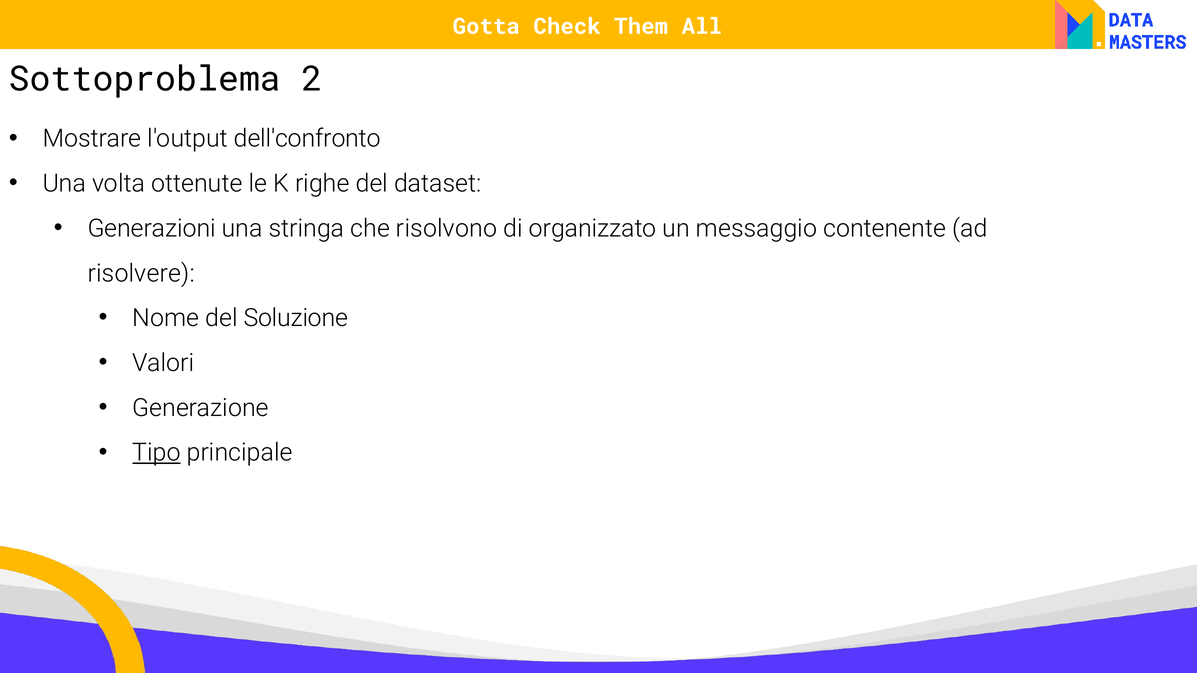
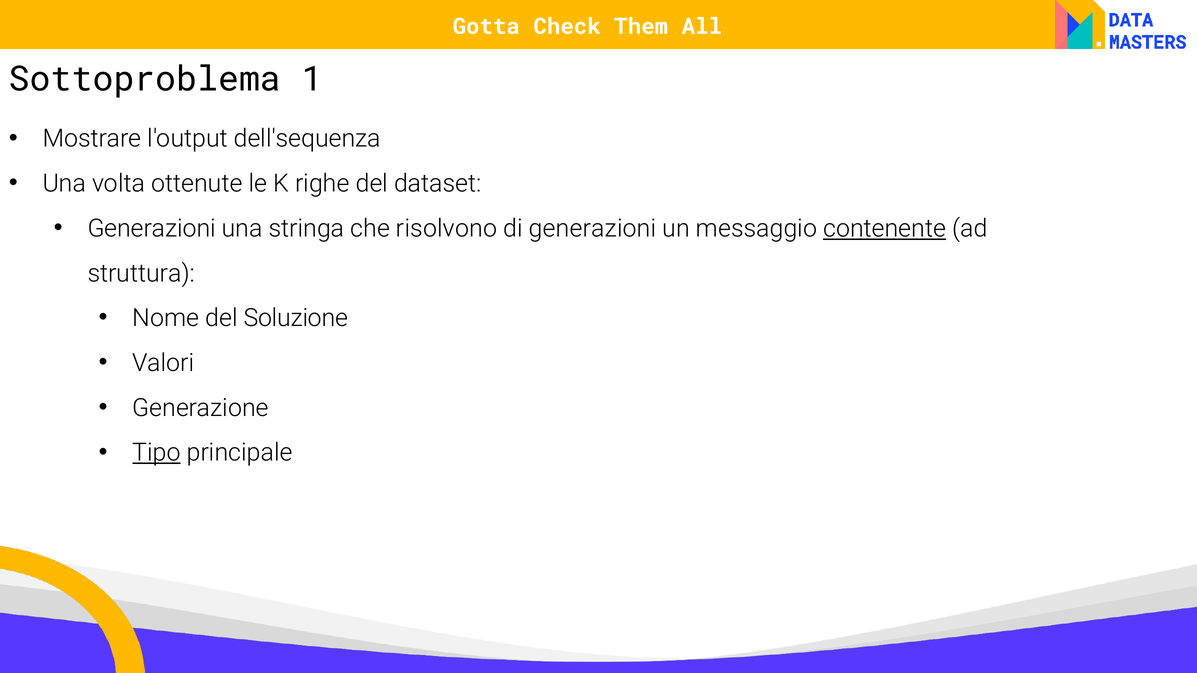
2: 2 -> 1 (312, 79)
dell'confronto: dell'confronto -> dell'sequenza (307, 139)
di organizzato: organizzato -> generazioni (593, 229)
contenente underline: none -> present (885, 229)
risolvere: risolvere -> struttura (141, 273)
